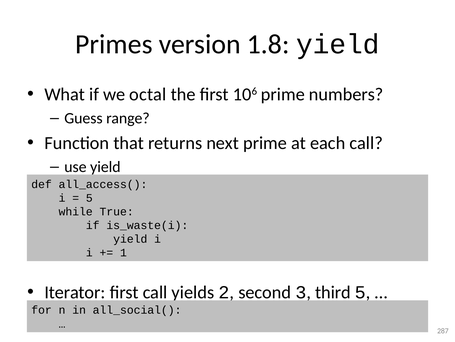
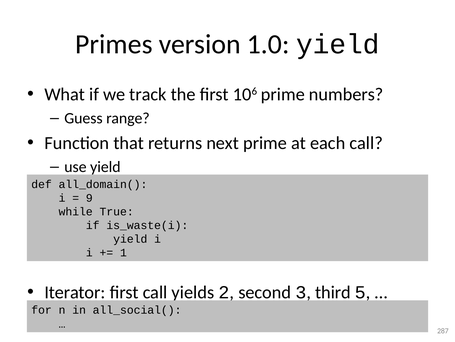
1.8: 1.8 -> 1.0 (268, 44)
octal: octal -> track (148, 94)
all_access(: all_access( -> all_domain( (103, 184)
5: 5 -> 9 (89, 198)
